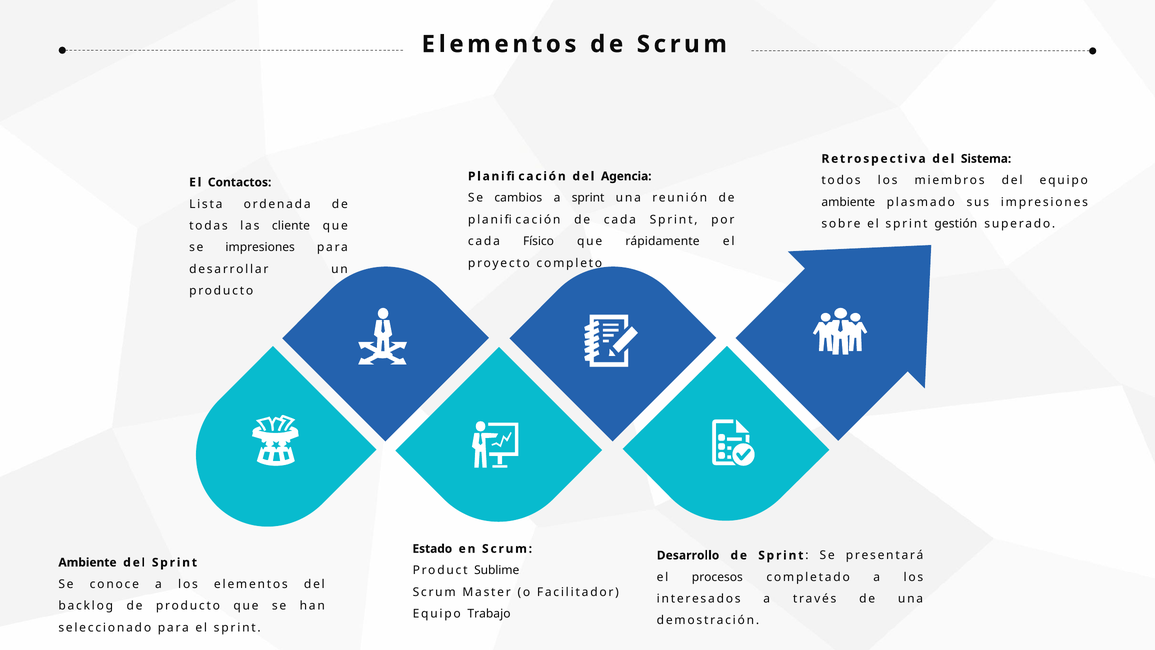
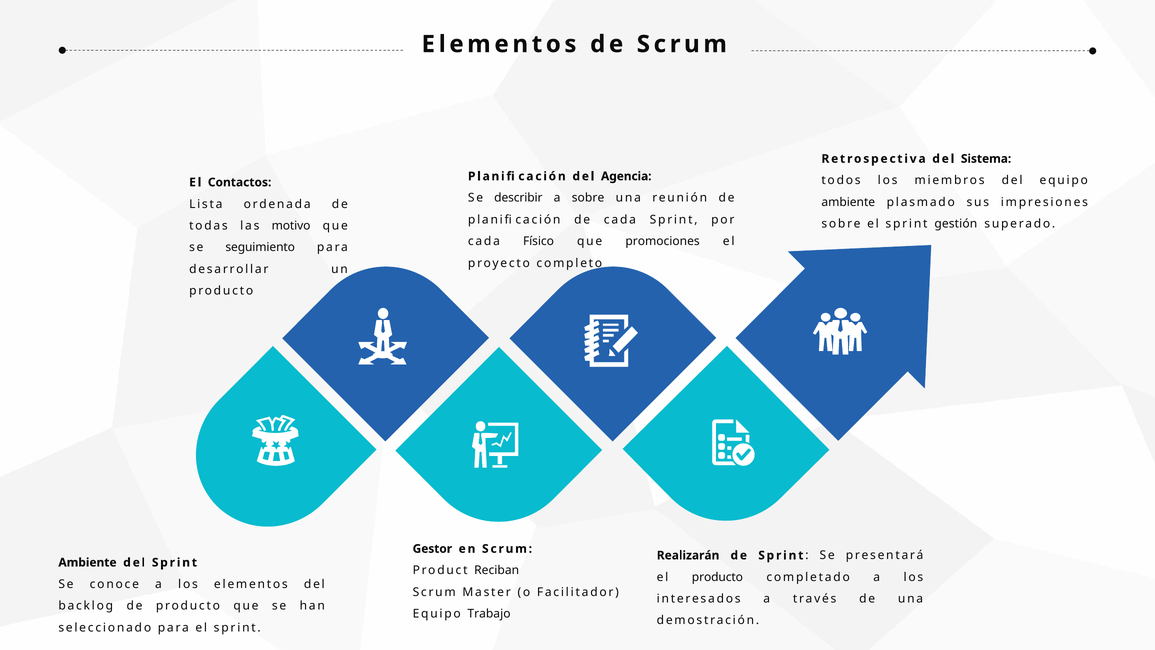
cambios: cambios -> describir (518, 198)
a sprint: sprint -> sobre (588, 198)
cliente: cliente -> motivo (291, 226)
rápidamente: rápidamente -> promociones (663, 241)
se impresiones: impresiones -> seguimiento (260, 247)
Estado: Estado -> Gestor (432, 549)
Desarrollo: Desarrollo -> Realizarán (688, 555)
Sublime: Sublime -> Reciban (497, 570)
el procesos: procesos -> producto (717, 577)
